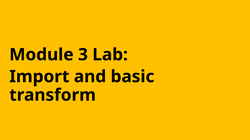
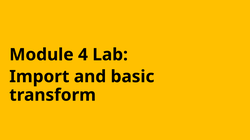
3: 3 -> 4 (83, 55)
